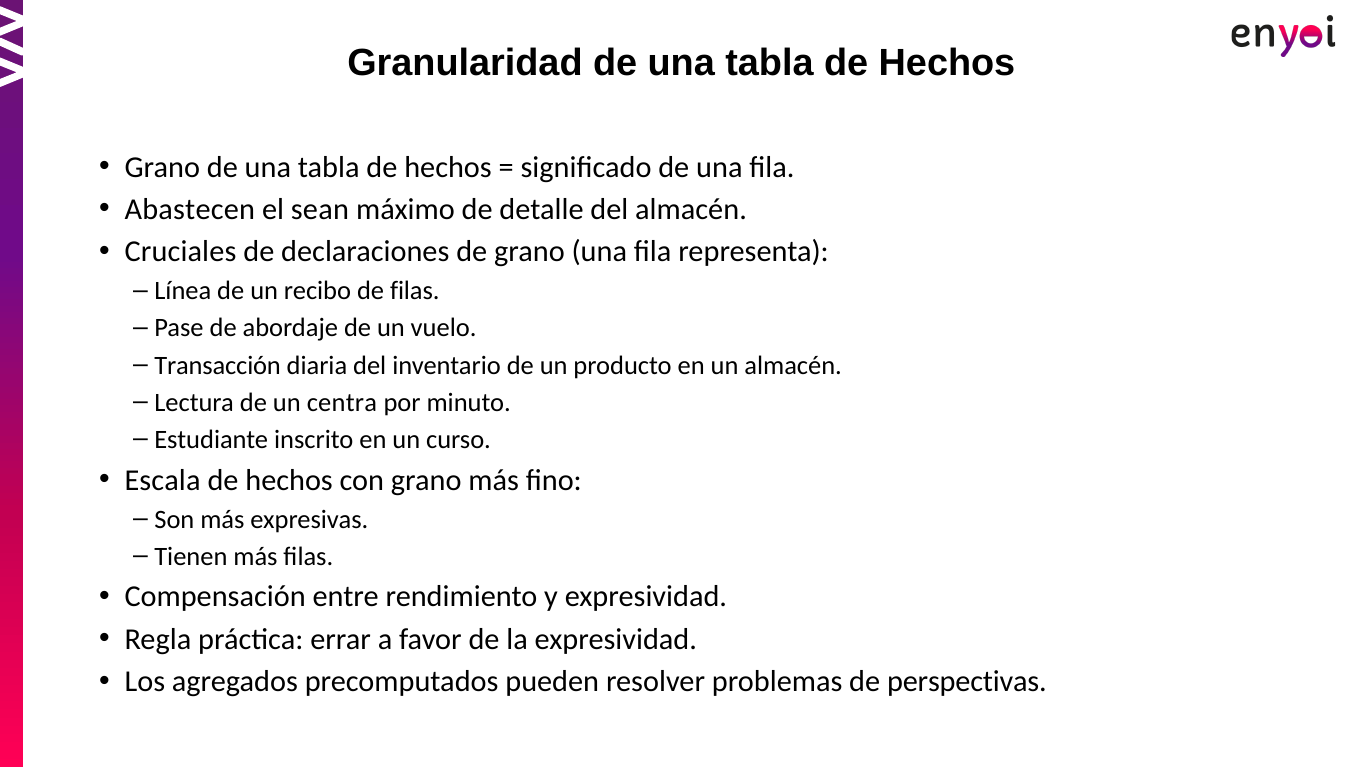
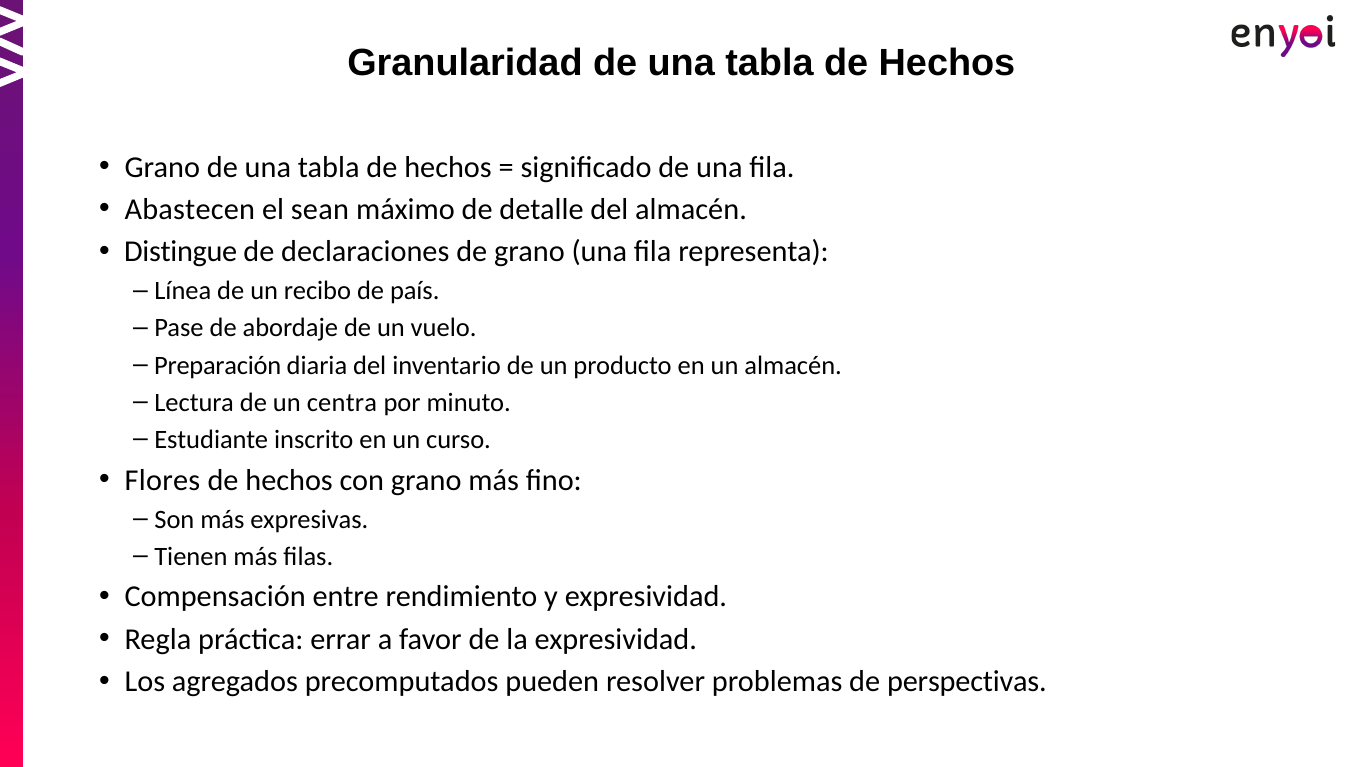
Cruciales: Cruciales -> Distingue (181, 252)
de filas: filas -> país (415, 291)
Transacción: Transacción -> Preparación (218, 365)
Escala: Escala -> Flores (162, 480)
